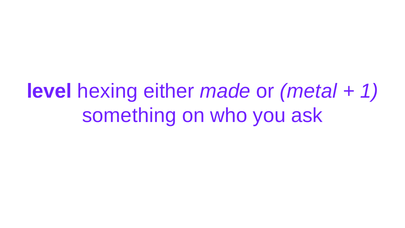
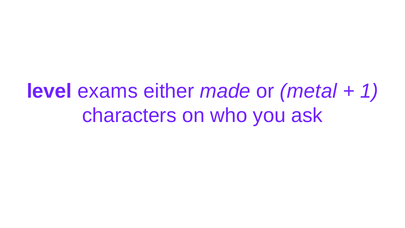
hexing: hexing -> exams (108, 91)
something: something -> characters (129, 115)
